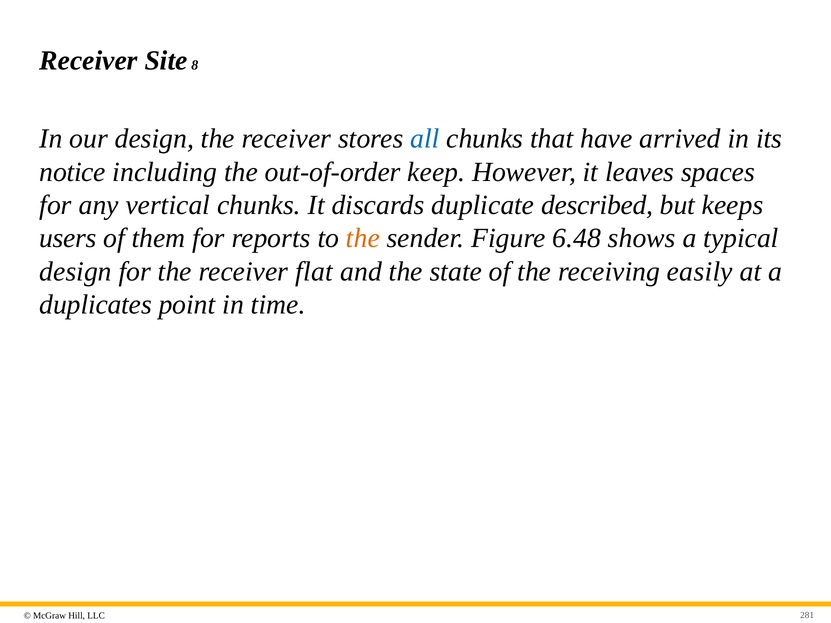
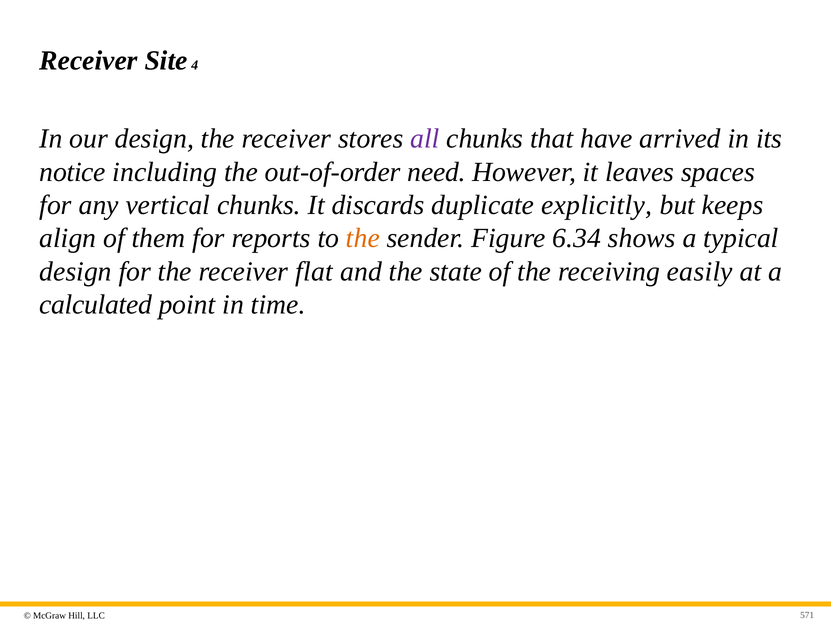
8: 8 -> 4 (195, 65)
all colour: blue -> purple (425, 139)
keep: keep -> need (436, 172)
described: described -> explicitly (597, 205)
users: users -> align (68, 238)
6.48: 6.48 -> 6.34 (577, 238)
duplicates: duplicates -> calculated (96, 305)
281: 281 -> 571 (807, 615)
